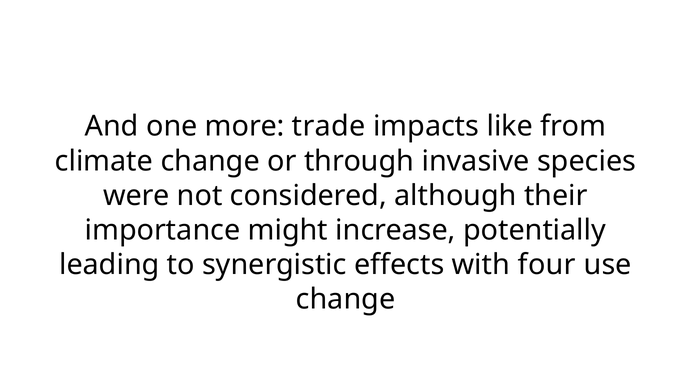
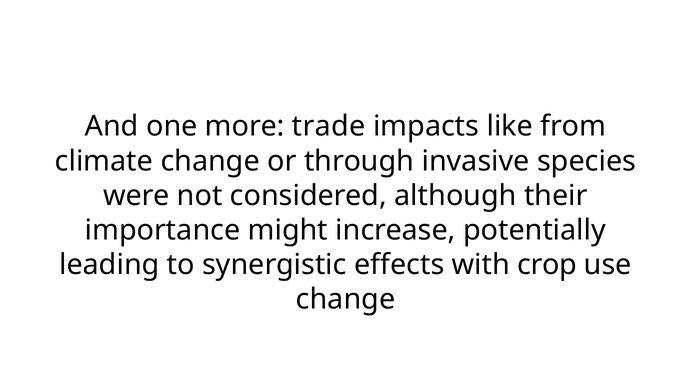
four: four -> crop (547, 264)
